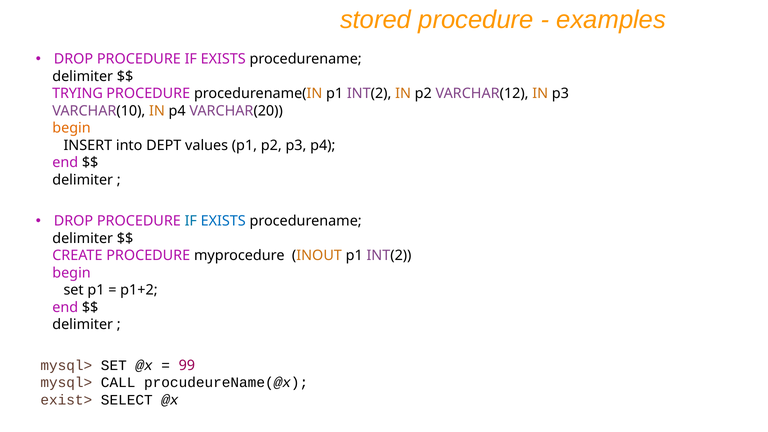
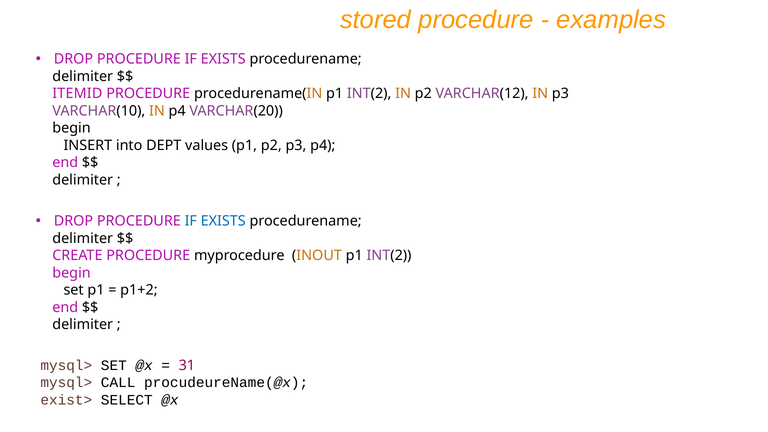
TRYING: TRYING -> ITEMID (77, 94)
begin colour: orange -> black (72, 128)
99: 99 -> 31 (187, 365)
